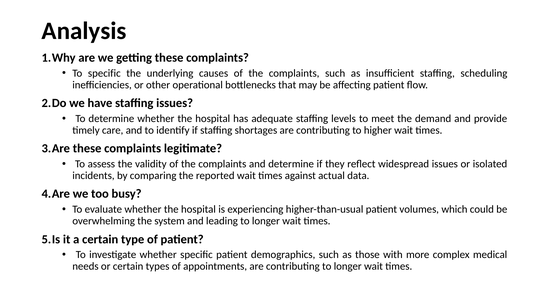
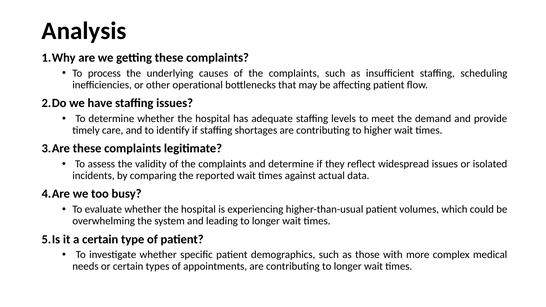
To specific: specific -> process (104, 73)
